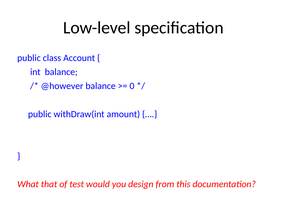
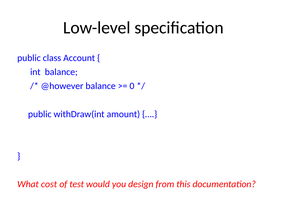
that: that -> cost (49, 184)
